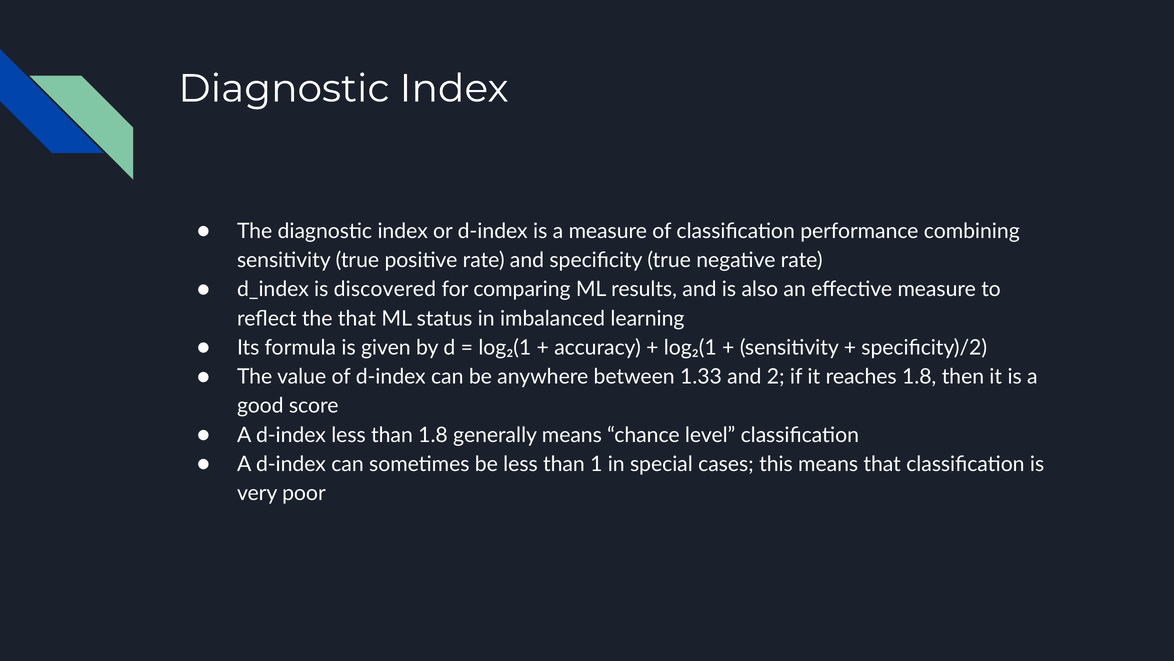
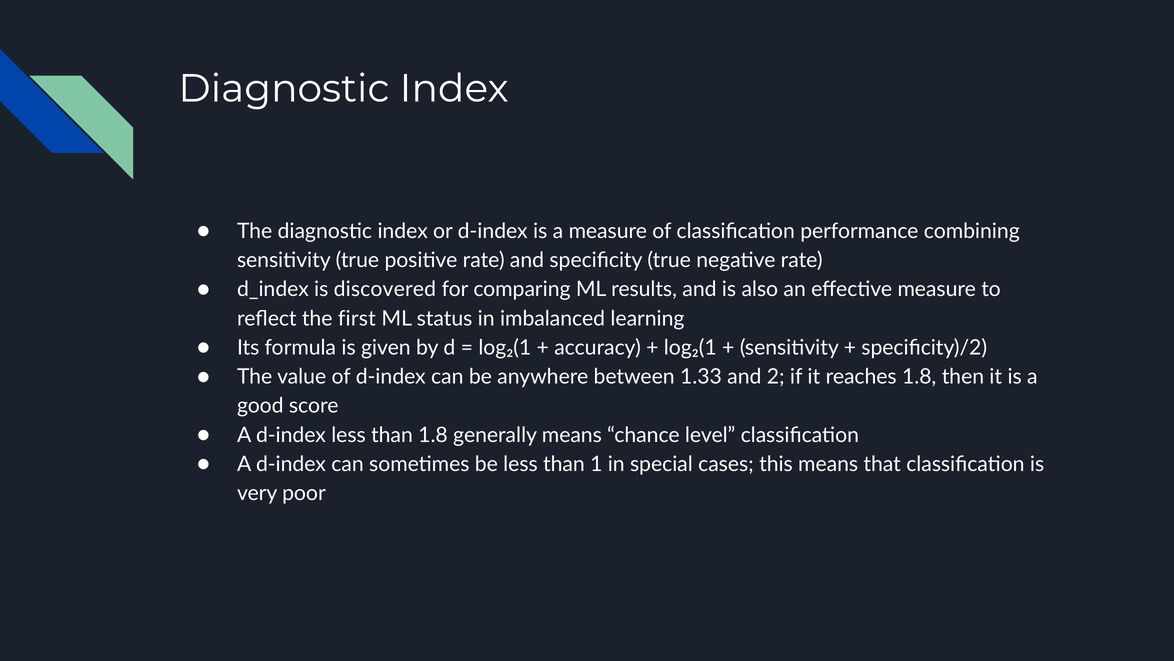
the that: that -> first (357, 318)
